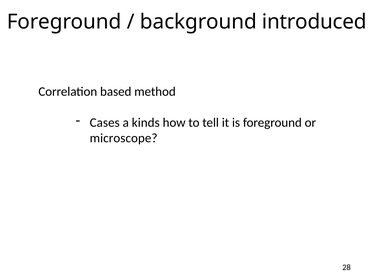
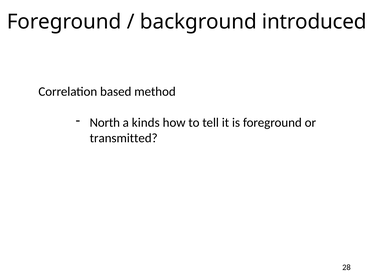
Cases: Cases -> North (105, 123)
microscope: microscope -> transmitted (124, 138)
